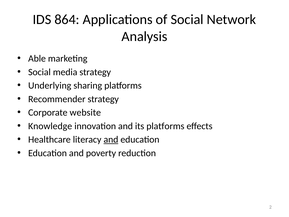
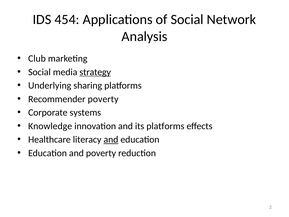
864: 864 -> 454 (67, 20)
Able: Able -> Club (37, 58)
strategy underline: none -> present (95, 72)
Recommender strategy: strategy -> poverty (103, 99)
website: website -> systems (85, 112)
